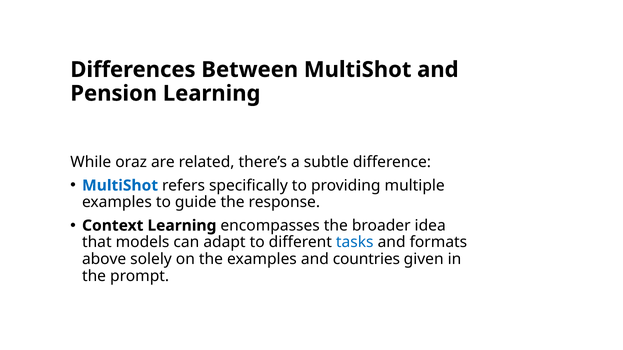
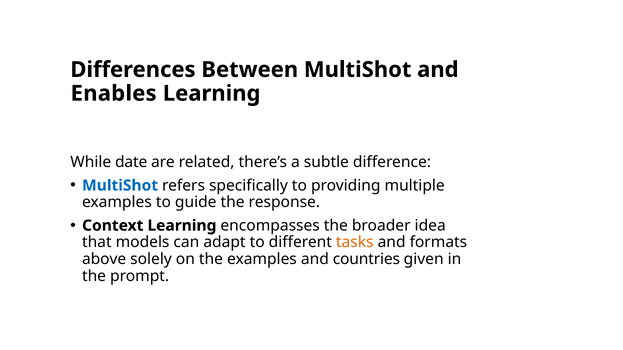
Pension: Pension -> Enables (114, 94)
oraz: oraz -> date (131, 162)
tasks colour: blue -> orange (355, 243)
